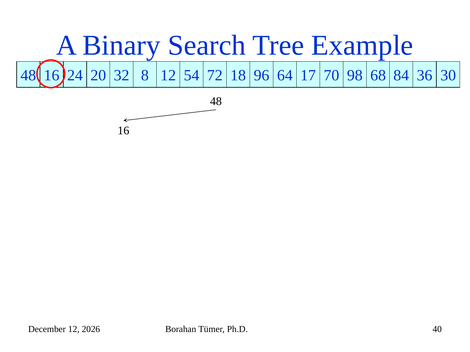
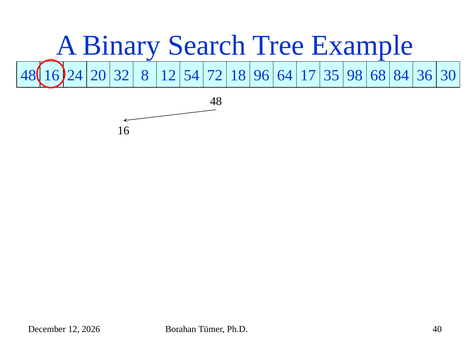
70: 70 -> 35 (331, 76)
